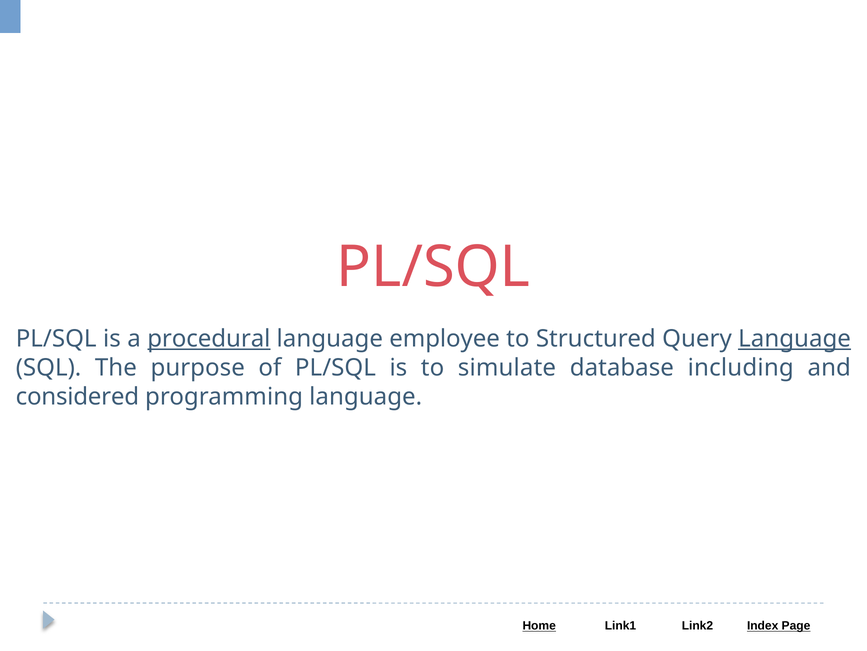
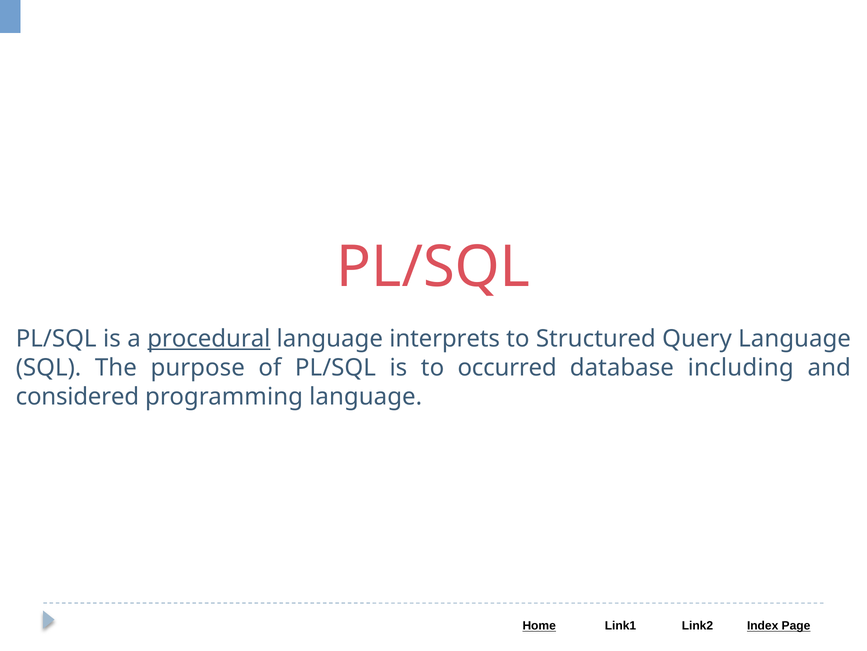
employee: employee -> interprets (445, 338)
Language underline: present -> none (795, 338)
simulate: simulate -> occurred (507, 367)
